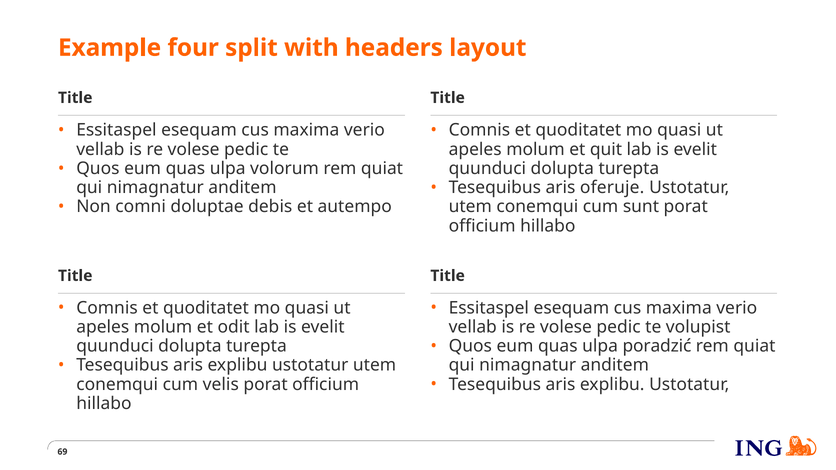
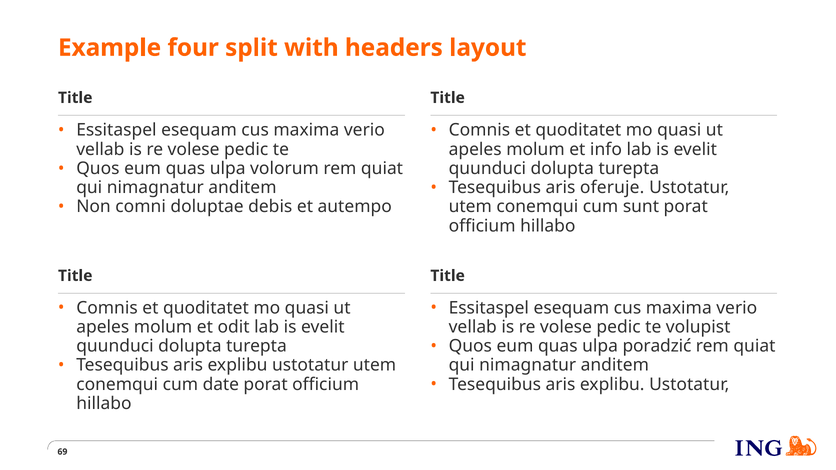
quit: quit -> info (606, 149)
velis: velis -> date (221, 385)
